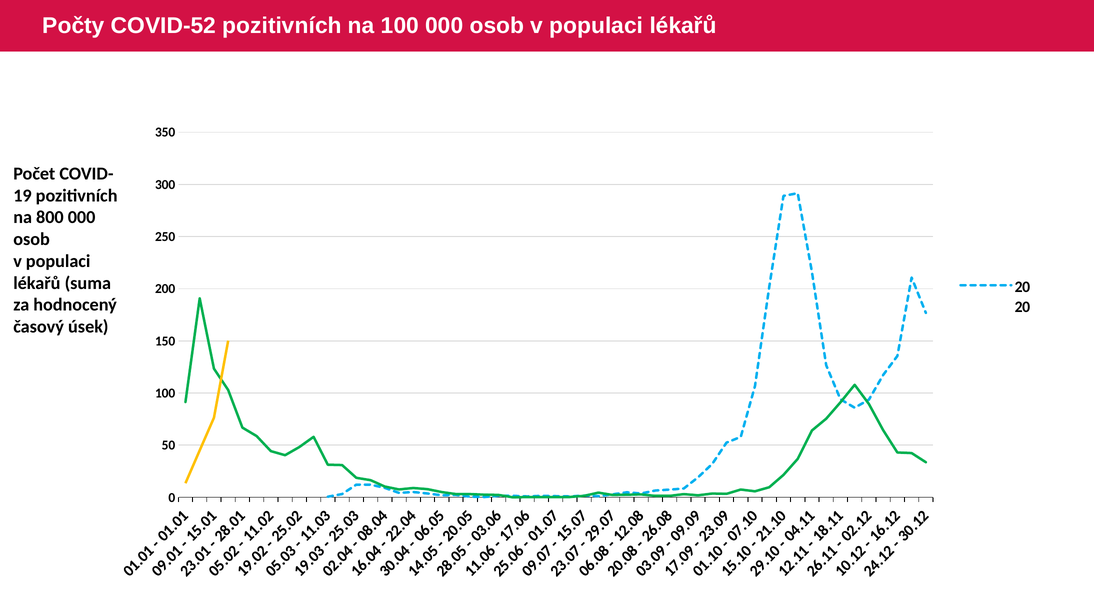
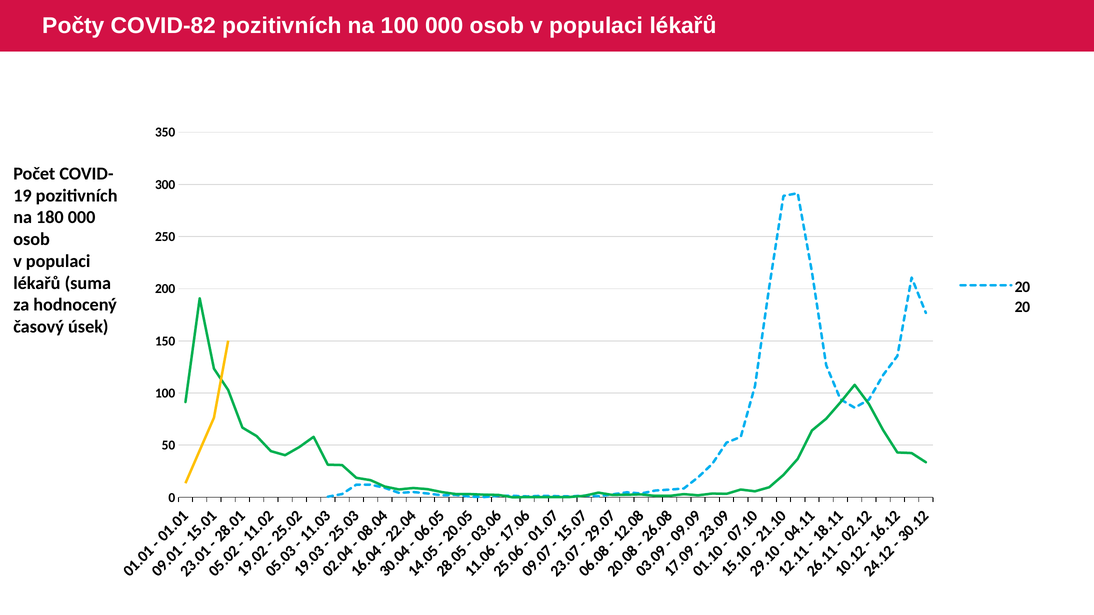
COVID-52: COVID-52 -> COVID-82 (163, 26)
800: 800 -> 180 (50, 218)
